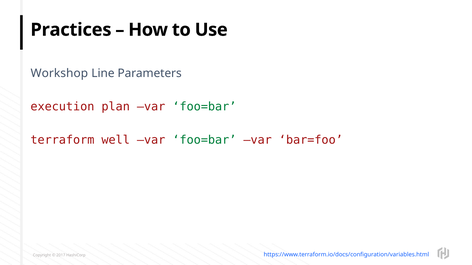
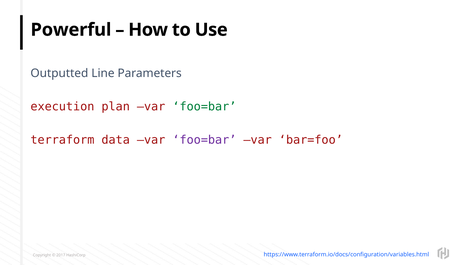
Practices: Practices -> Powerful (71, 30)
Workshop: Workshop -> Outputted (59, 74)
well: well -> data (116, 140)
foo=bar colour: green -> purple (204, 140)
